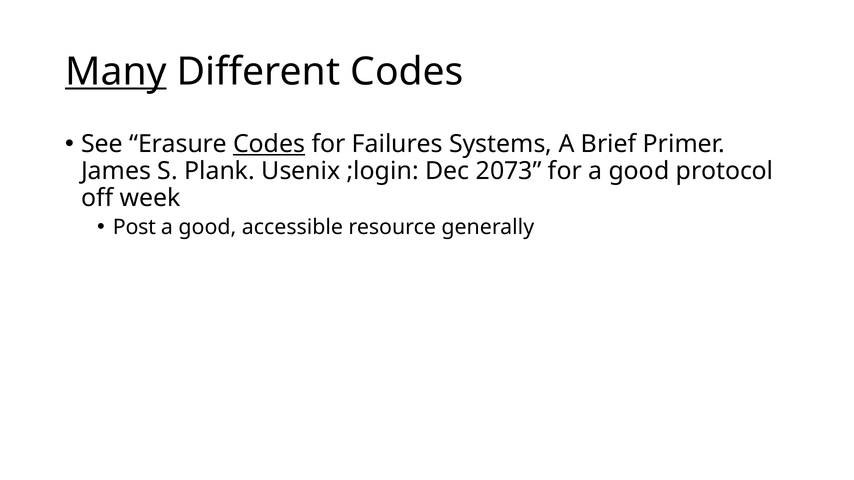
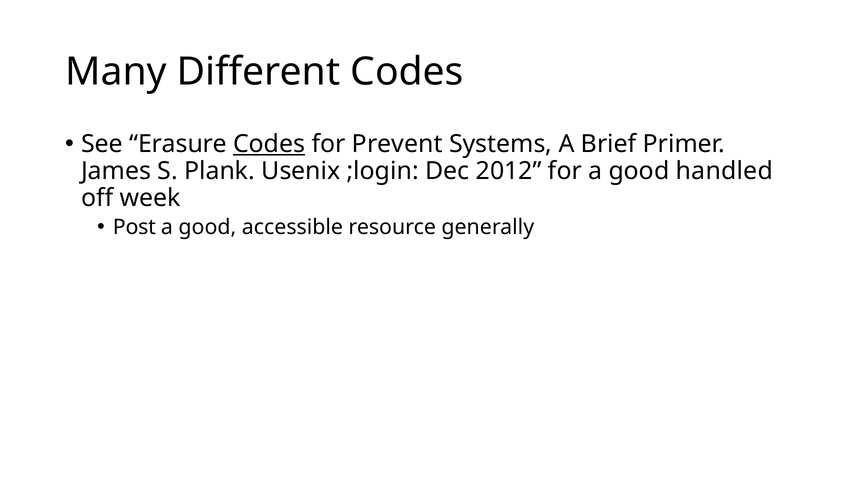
Many underline: present -> none (116, 72)
Failures: Failures -> Prevent (397, 144)
2073: 2073 -> 2012 (509, 171)
protocol: protocol -> handled (724, 171)
